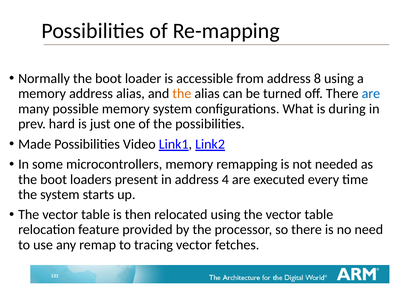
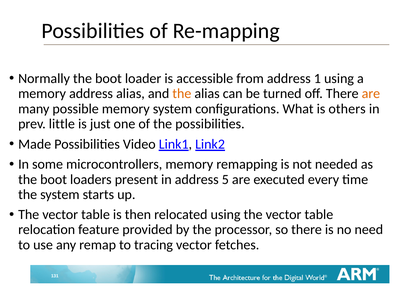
8: 8 -> 1 (317, 79)
are colour: blue -> orange (371, 94)
during: during -> others (347, 109)
hard: hard -> little (62, 124)
4: 4 -> 5 (225, 179)
